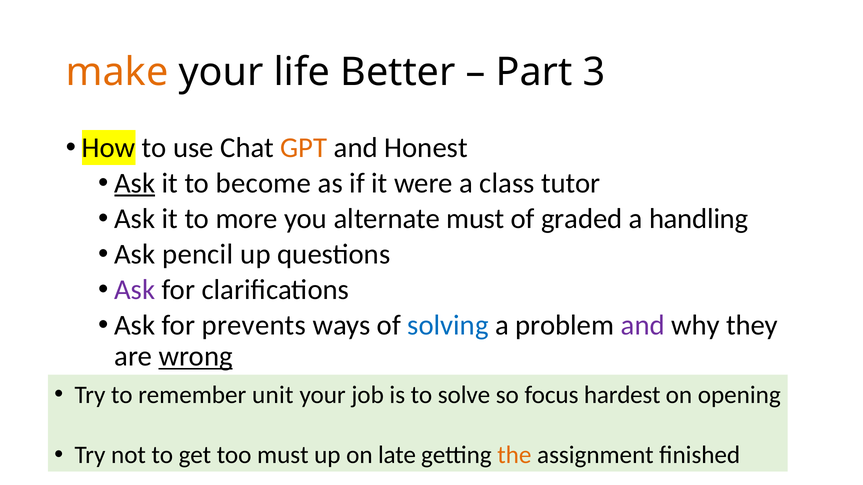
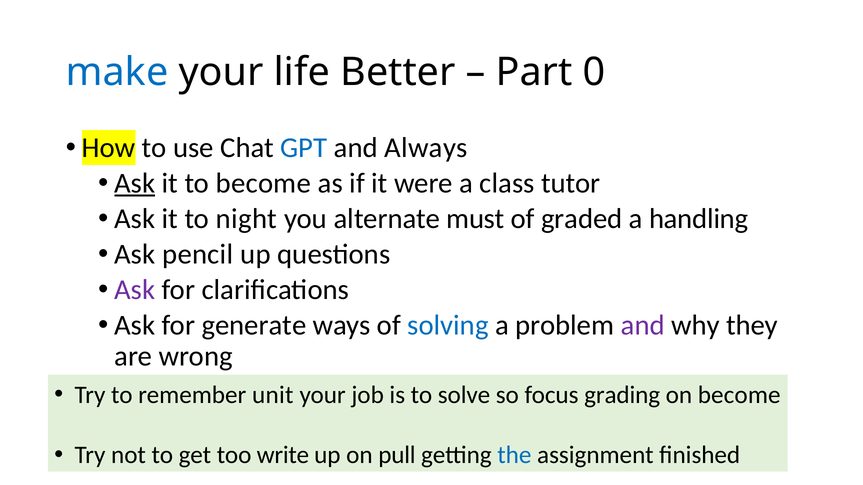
make colour: orange -> blue (117, 72)
3: 3 -> 0 (594, 72)
GPT colour: orange -> blue (304, 148)
Honest: Honest -> Always (426, 148)
more: more -> night (246, 219)
prevents: prevents -> generate (254, 326)
wrong underline: present -> none (196, 357)
hardest: hardest -> grading (622, 395)
on opening: opening -> become (739, 395)
too must: must -> write (283, 456)
late: late -> pull (397, 456)
the colour: orange -> blue (514, 456)
